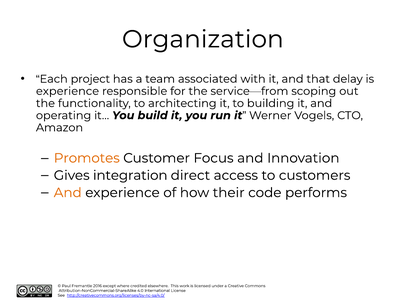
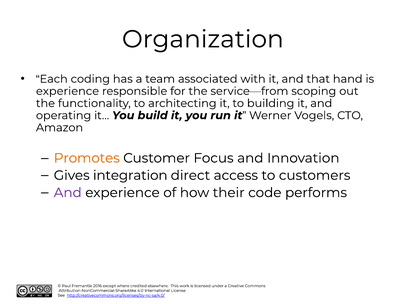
project: project -> coding (90, 79)
delay: delay -> hand (348, 79)
And colour: orange -> purple (68, 193)
